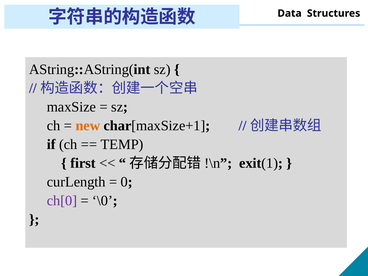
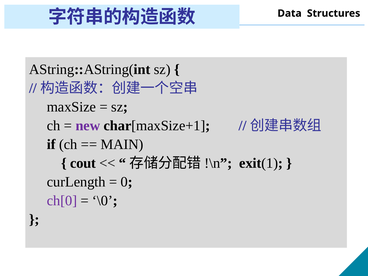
new colour: orange -> purple (88, 126)
TEMP: TEMP -> MAIN (122, 144)
first: first -> cout (83, 163)
